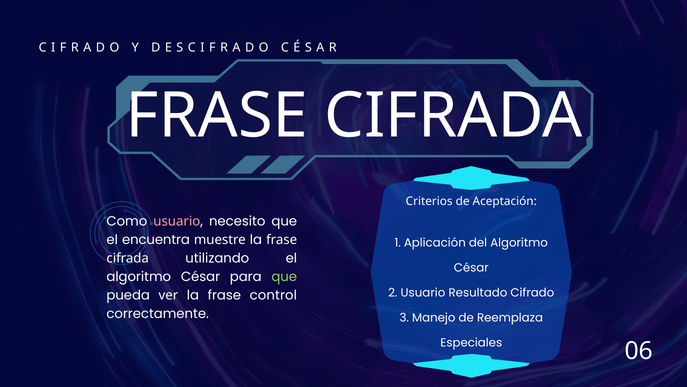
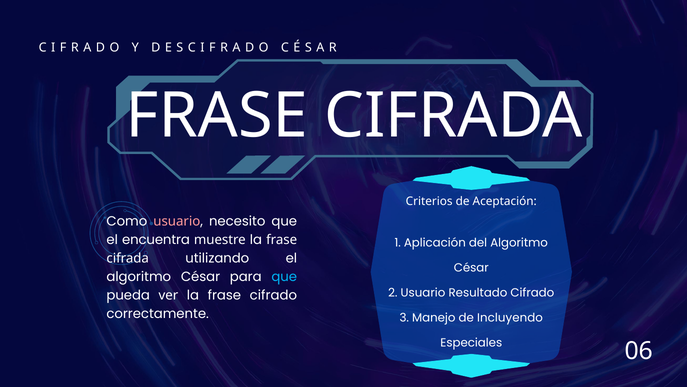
que colour: light green -> light blue (284, 276)
frase control: control -> cifrado (273, 295)
Reemplaza: Reemplaza -> Incluyendo (510, 317)
